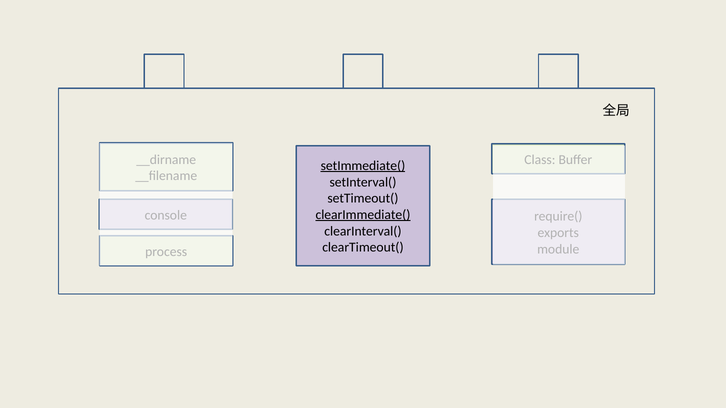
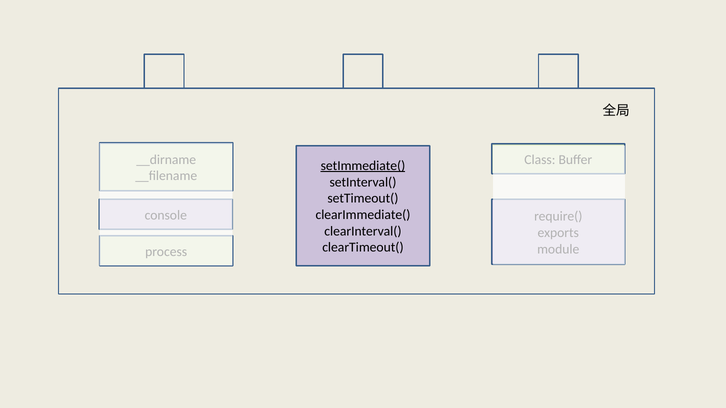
clearImmediate( underline: present -> none (363, 215)
